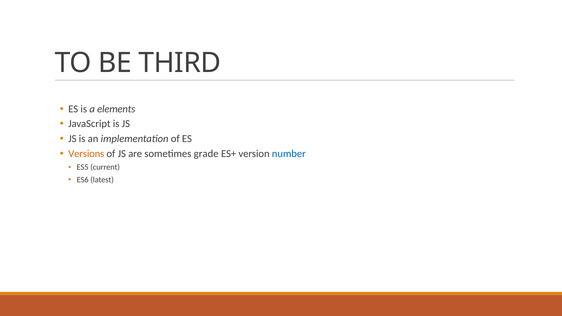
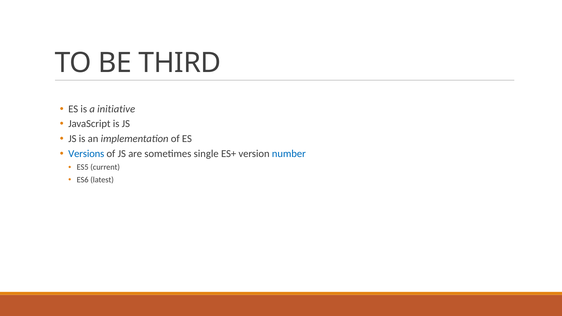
elements: elements -> initiative (116, 109)
Versions colour: orange -> blue (86, 154)
grade: grade -> single (206, 154)
